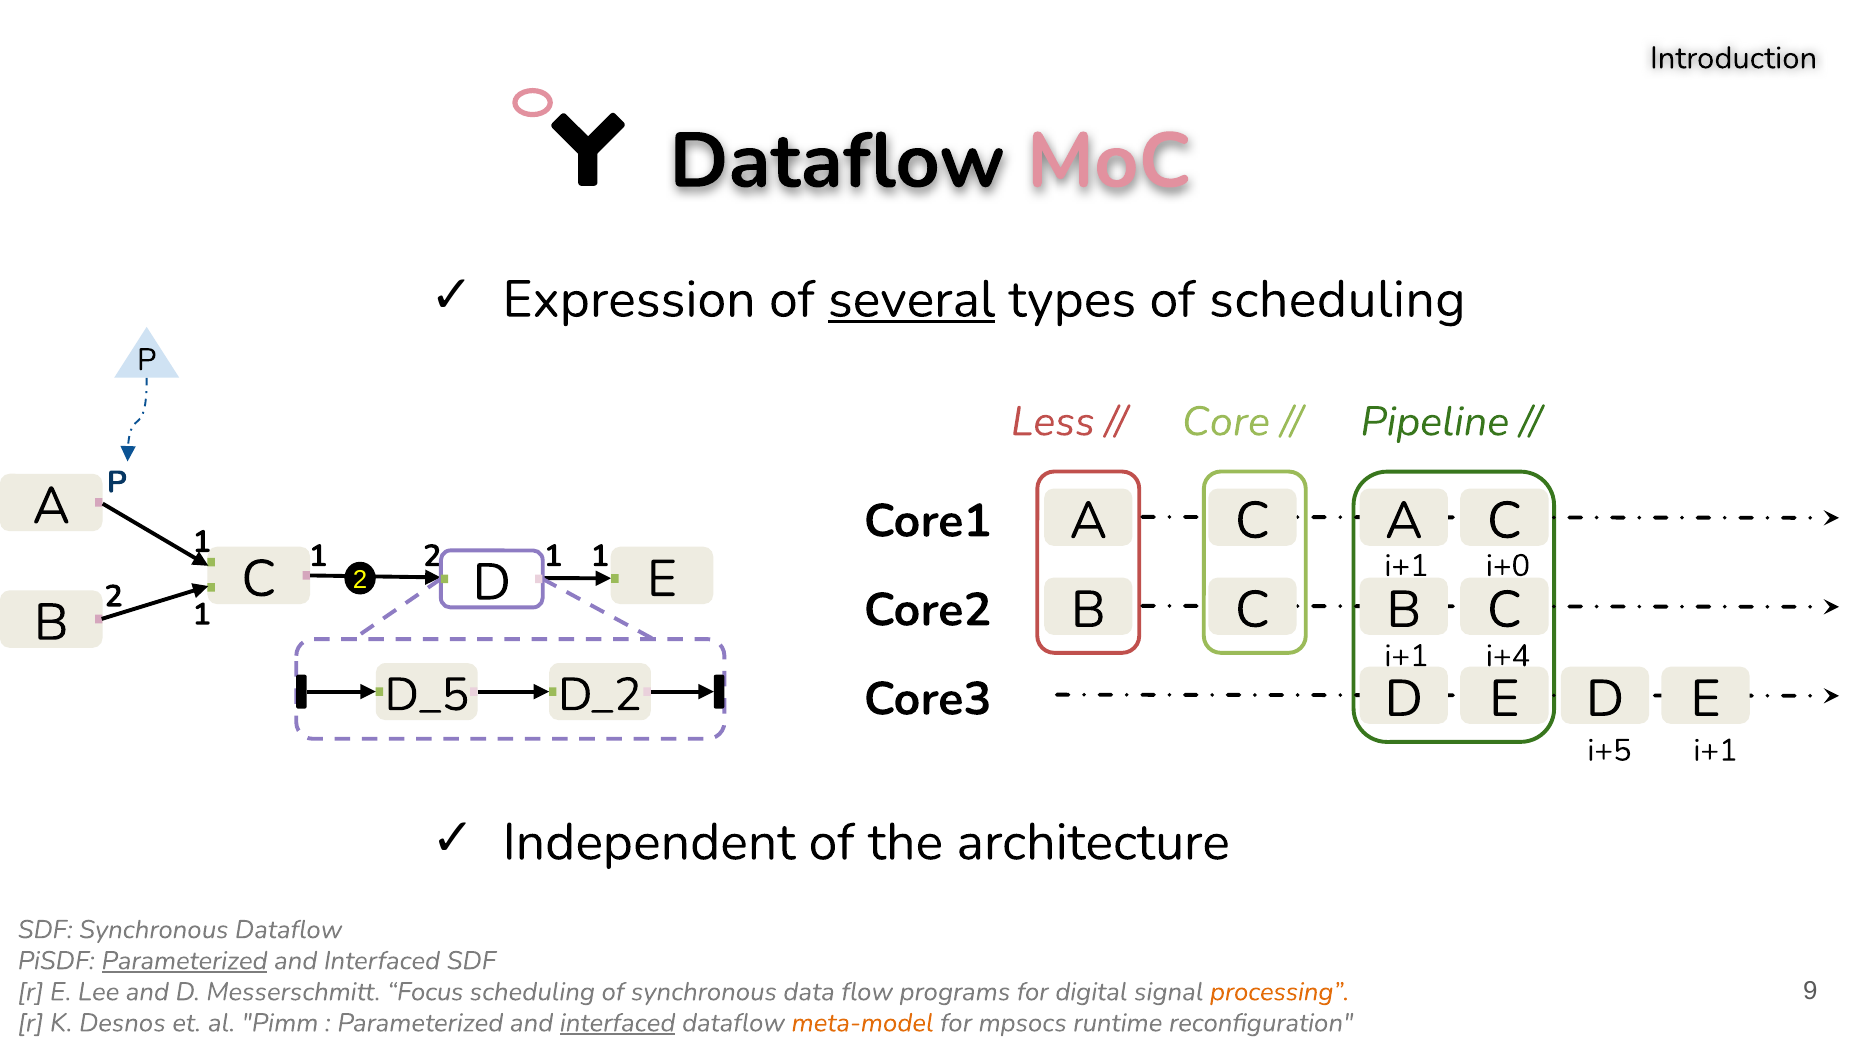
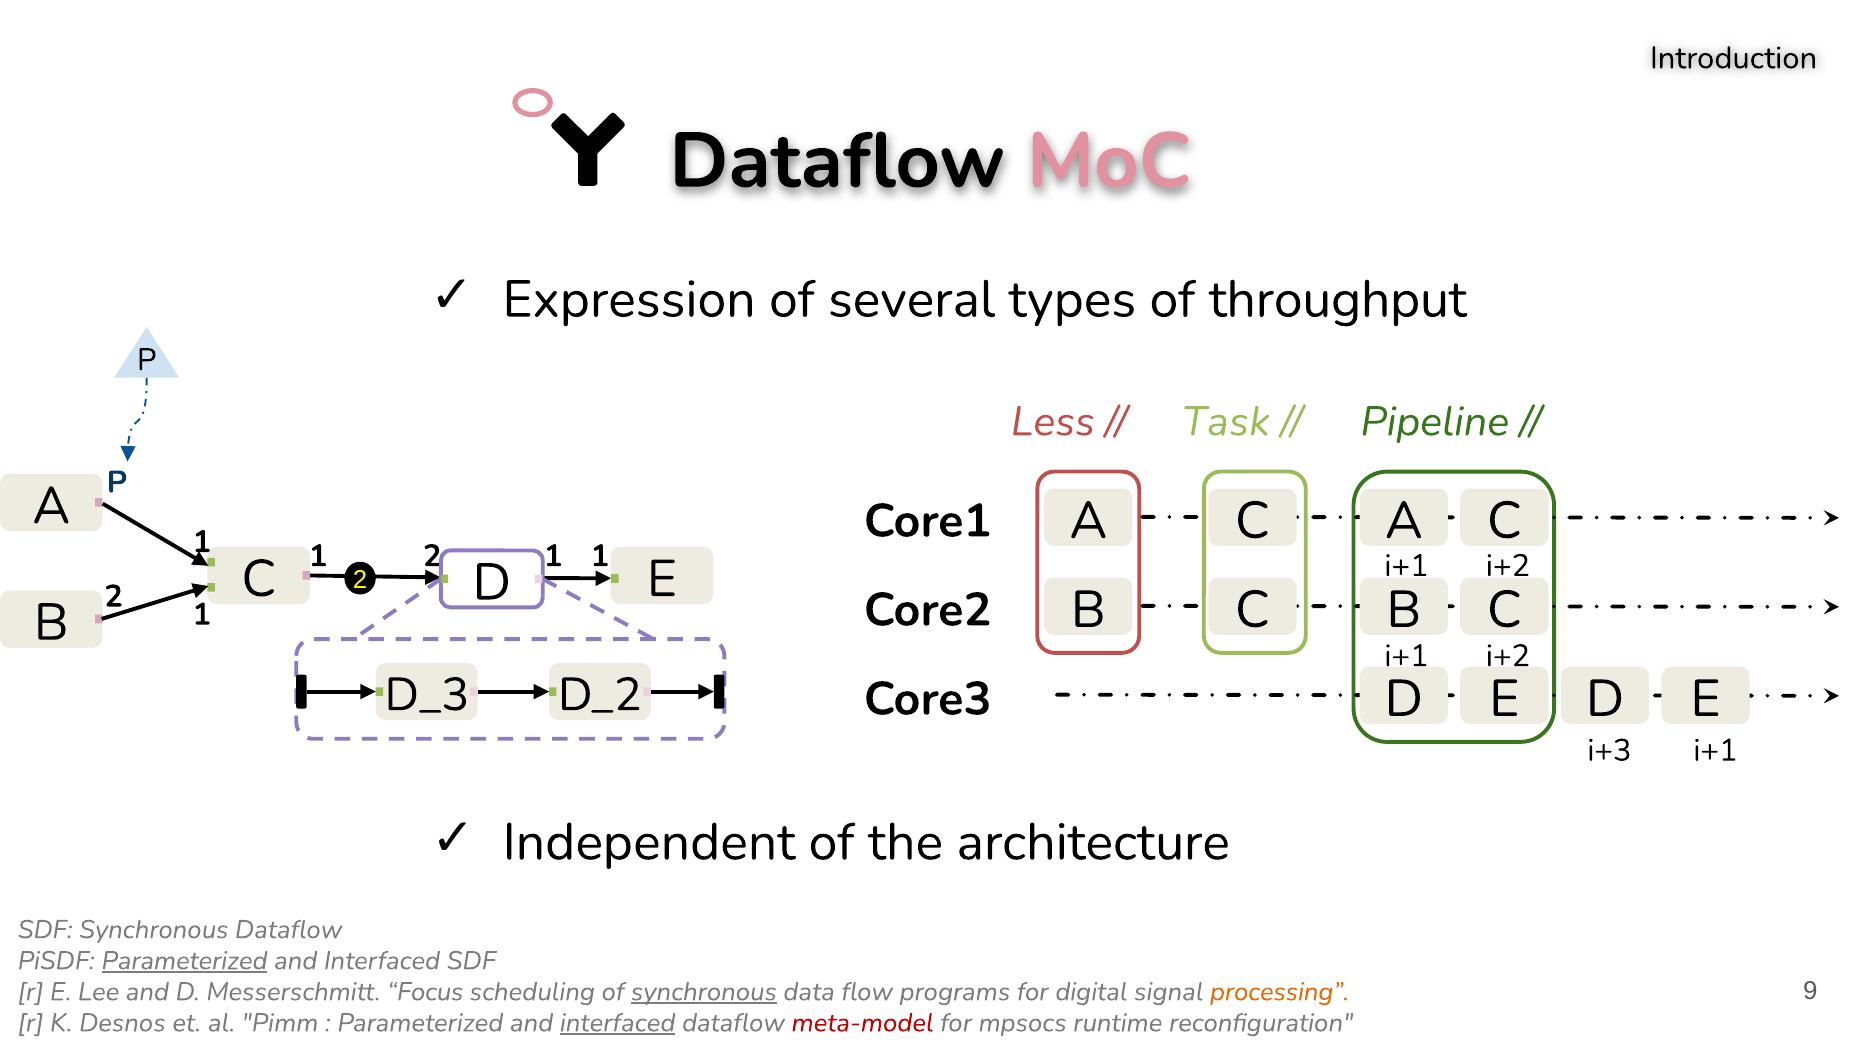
several underline: present -> none (912, 299)
of scheduling: scheduling -> throughput (1338, 299)
Core: Core -> Task (1226, 422)
i+0: i+0 -> i+2 (1508, 566)
i+4: i+4 -> i+2 (1508, 656)
D_5: D_5 -> D_3 (427, 695)
i+5: i+5 -> i+3 (1609, 750)
synchronous underline: none -> present (704, 992)
meta-model colour: orange -> red (863, 1023)
